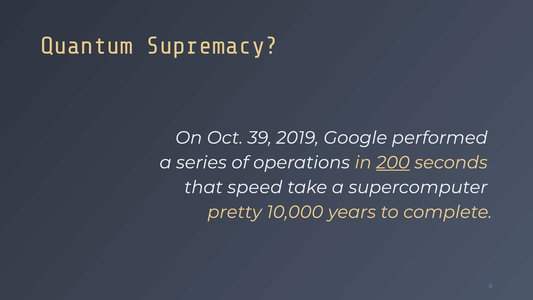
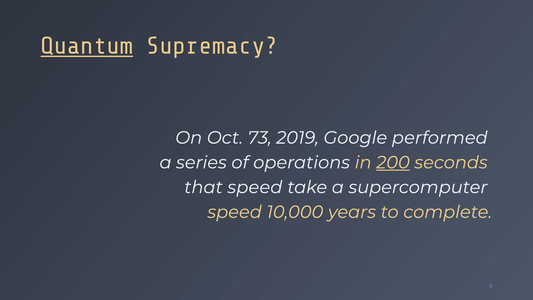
Quantum underline: none -> present (87, 46)
39: 39 -> 73 (260, 138)
pretty: pretty -> speed (235, 212)
